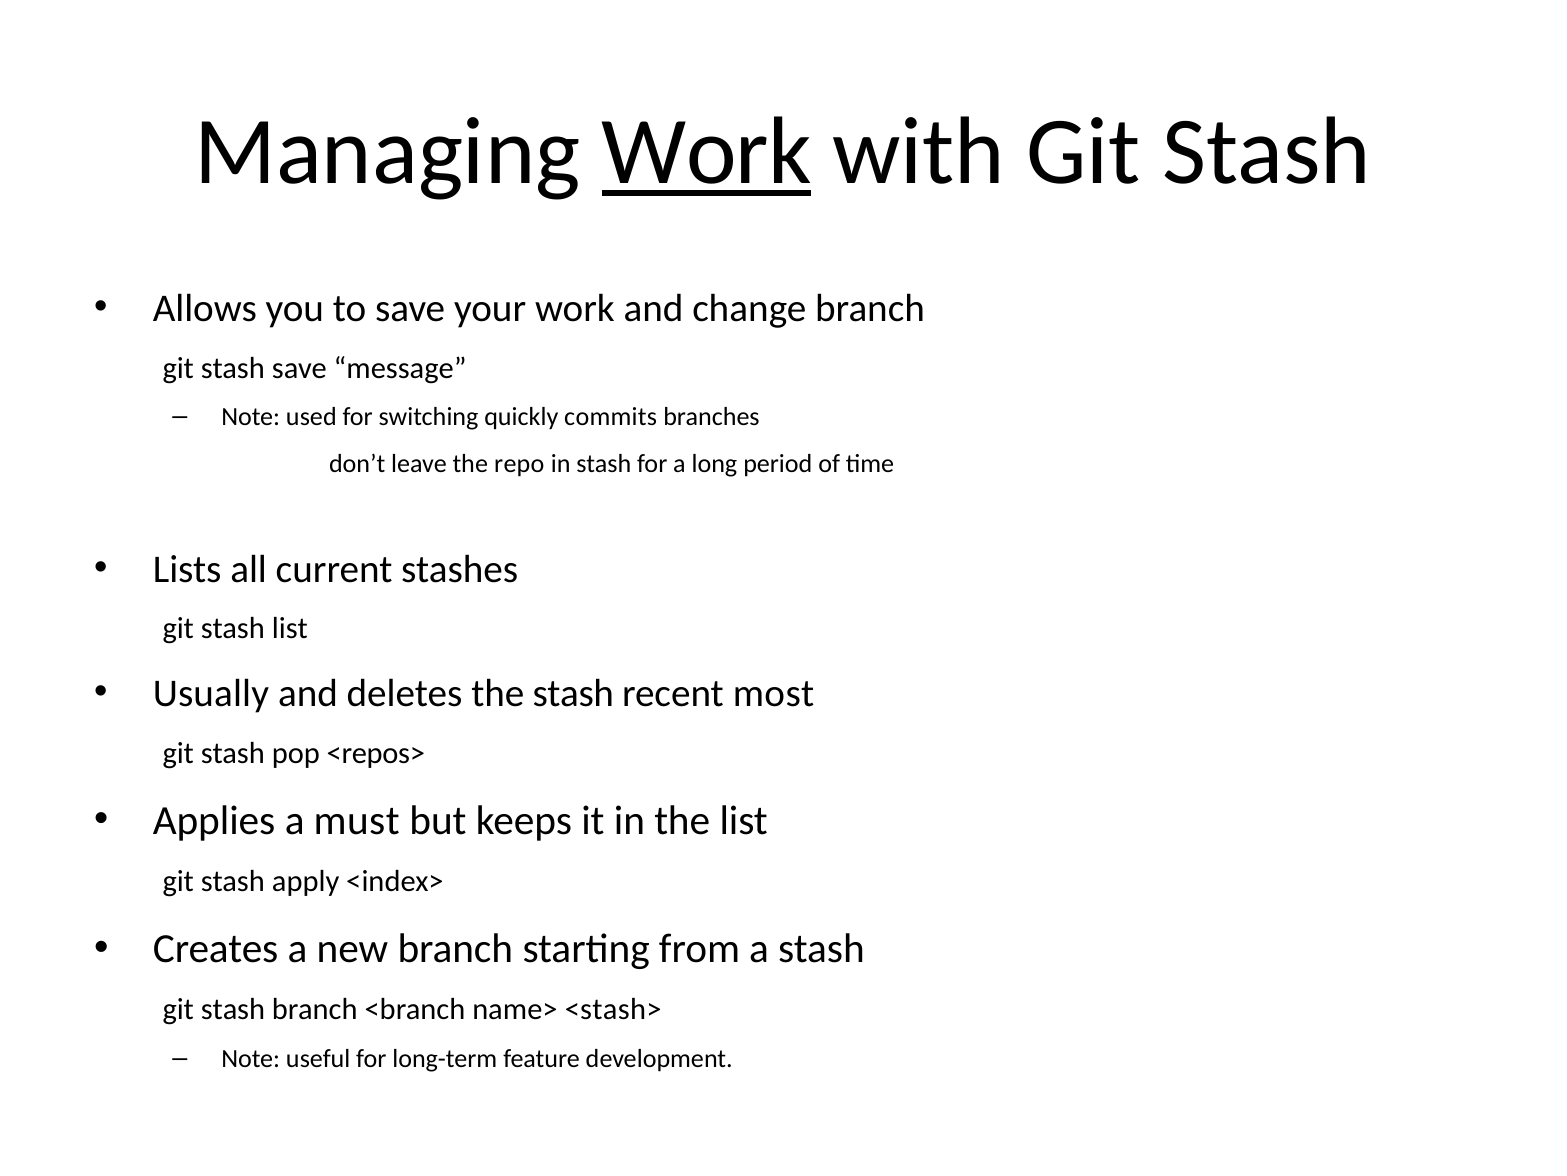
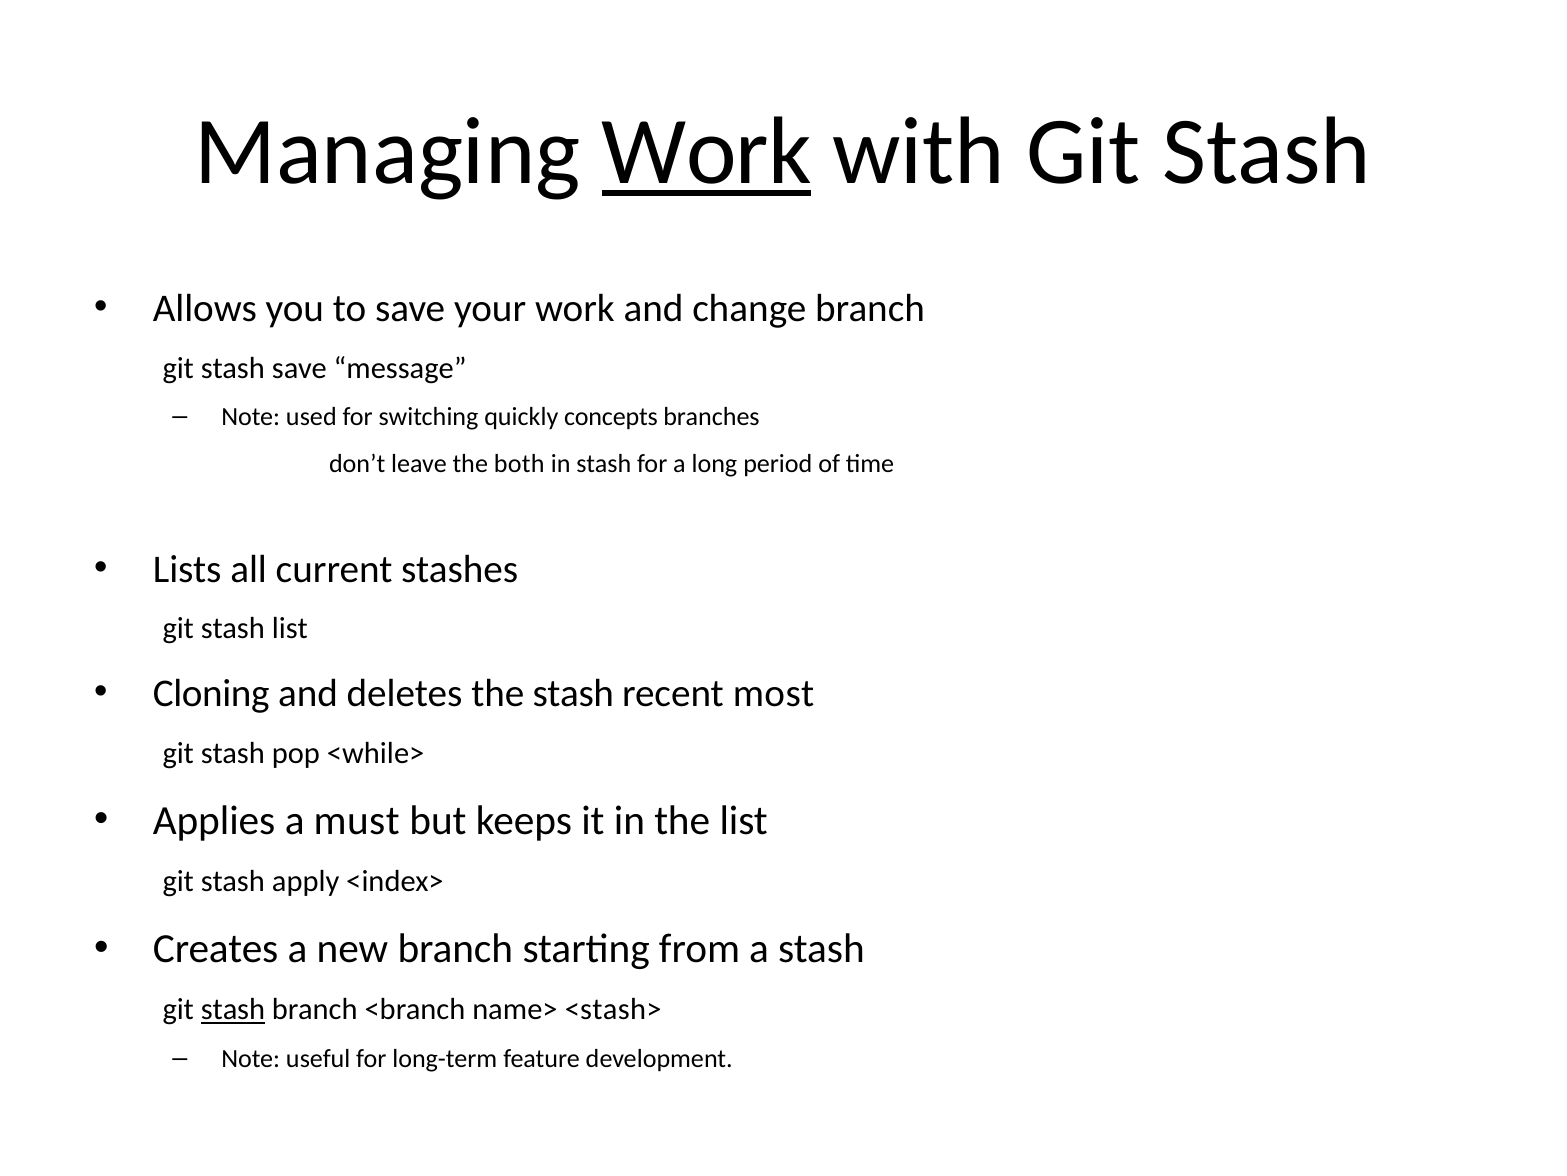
commits: commits -> concepts (611, 417)
repo: repo -> both (519, 464)
Usually: Usually -> Cloning (211, 693)
<repos>: <repos> -> <while> (376, 753)
stash underline: none -> present (233, 1009)
